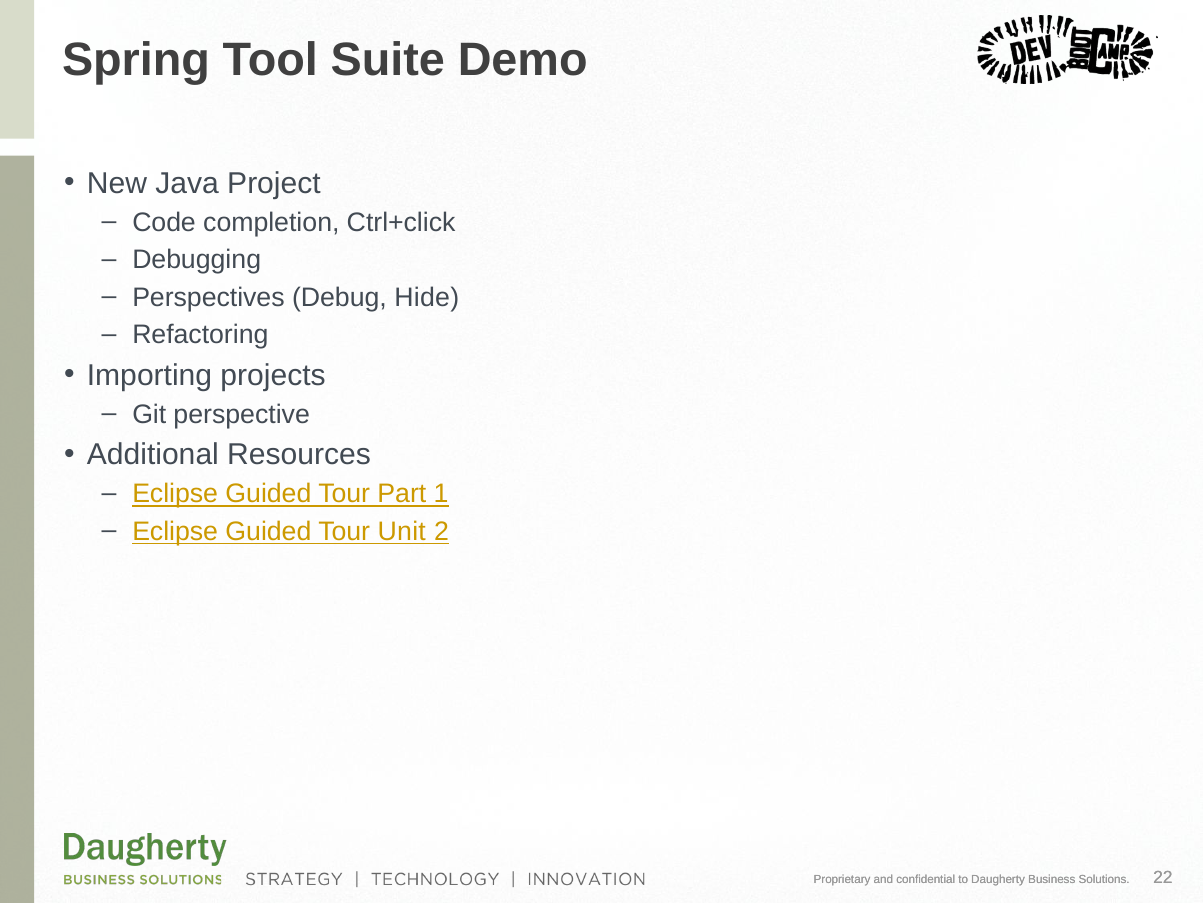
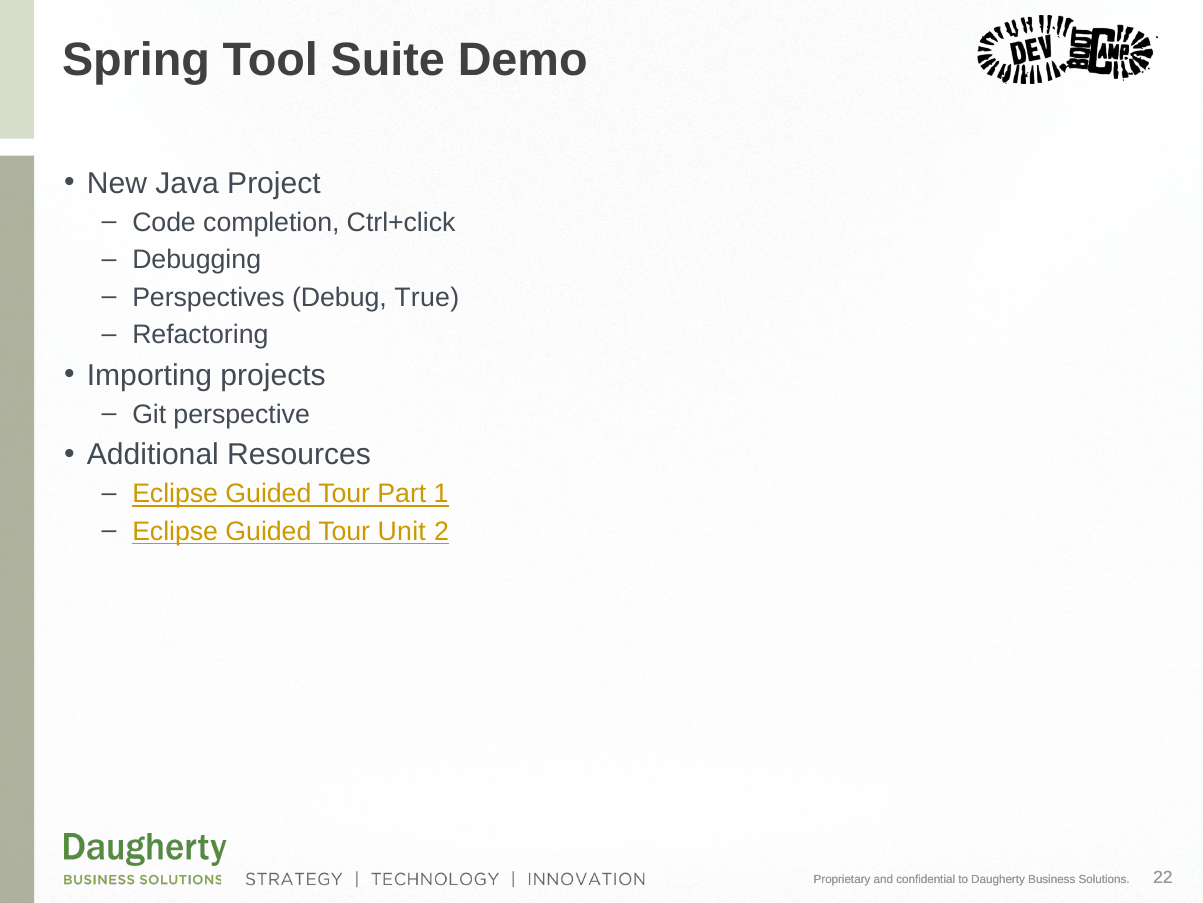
Hide: Hide -> True (427, 297)
